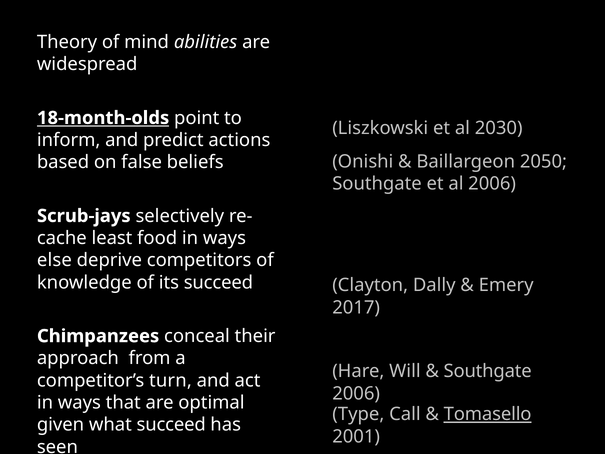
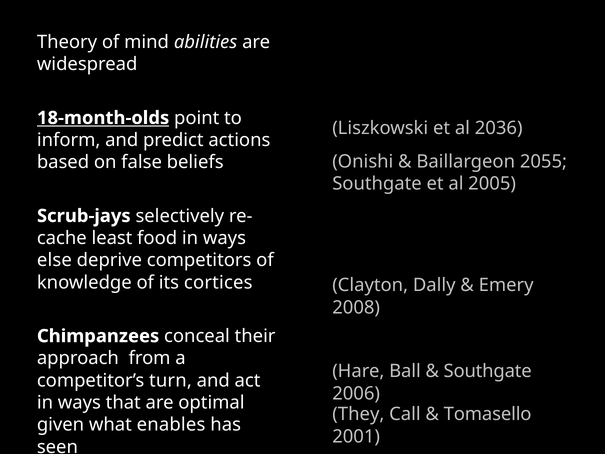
2030: 2030 -> 2036 (499, 128)
2050: 2050 -> 2055 (543, 162)
al 2006: 2006 -> 2005 (492, 184)
its succeed: succeed -> cortices (218, 282)
2017: 2017 -> 2008 (356, 307)
Will: Will -> Ball (405, 371)
Type: Type -> They (358, 414)
Tomasello underline: present -> none (488, 414)
what succeed: succeed -> enables (171, 425)
